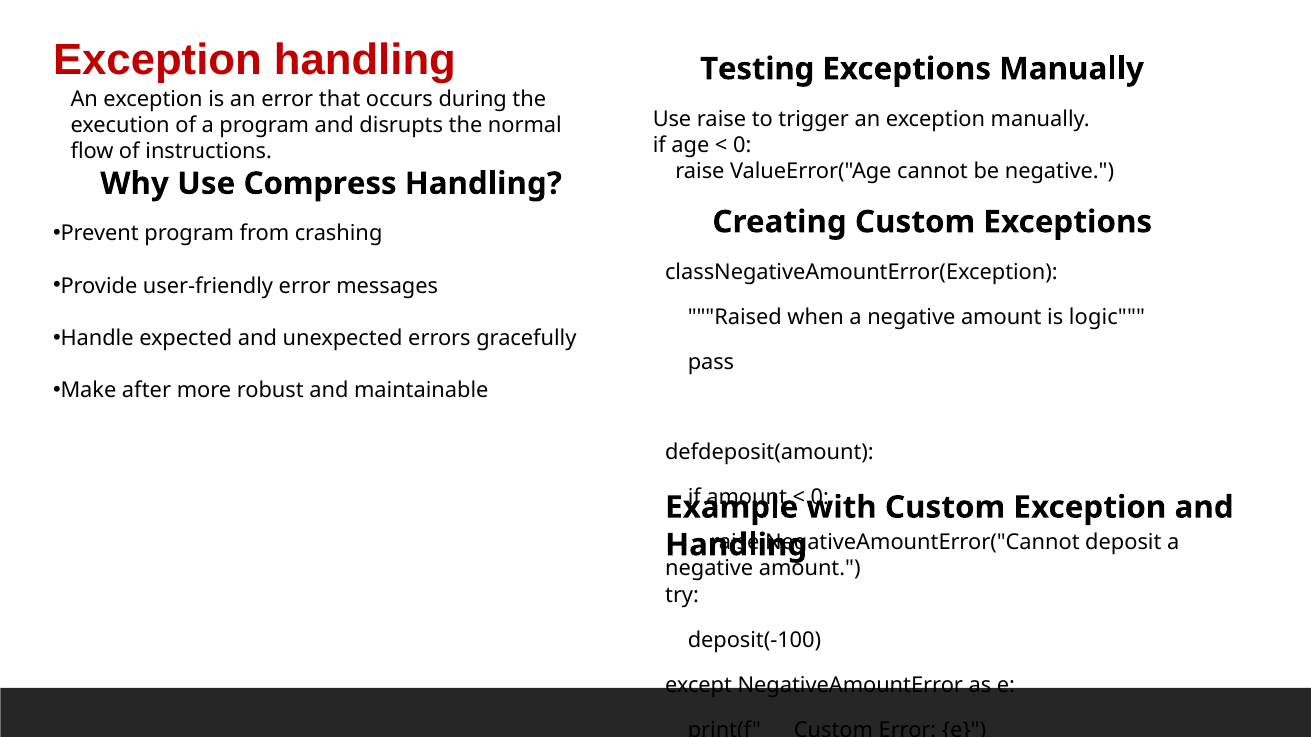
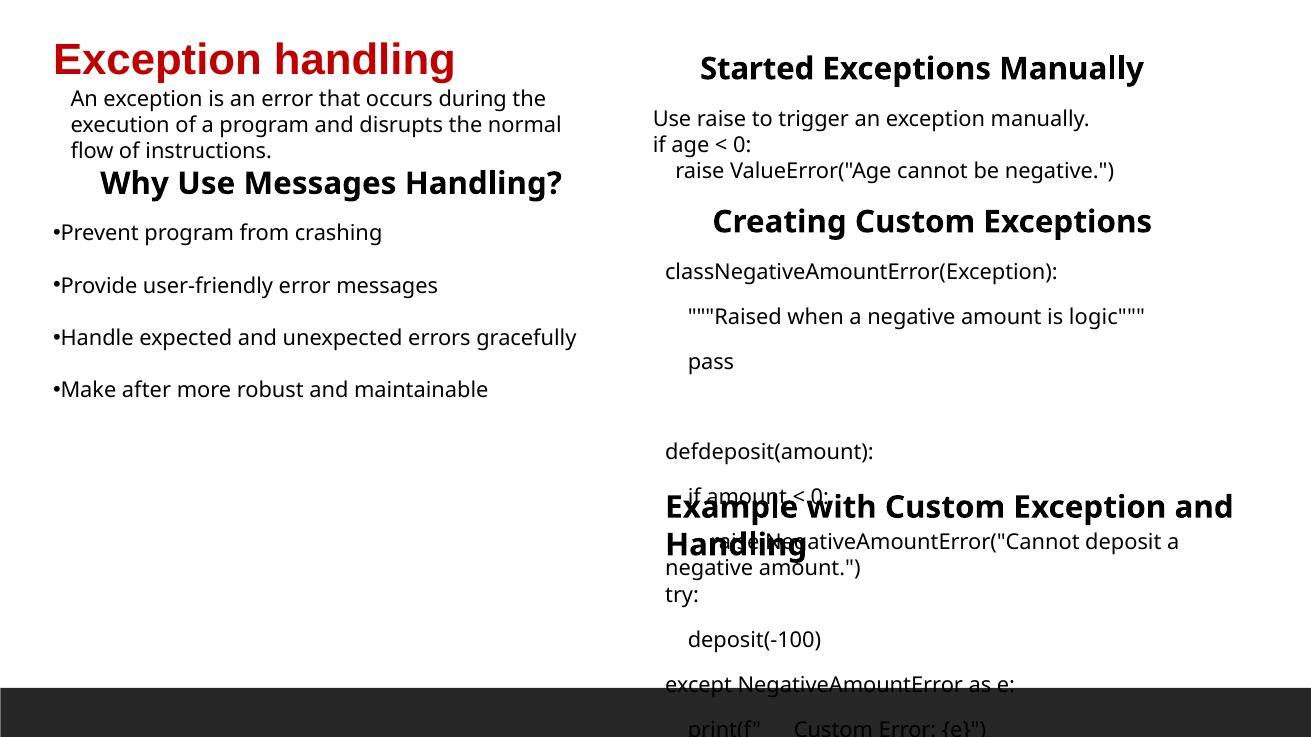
Testing: Testing -> Started (757, 69)
Use Compress: Compress -> Messages (320, 184)
